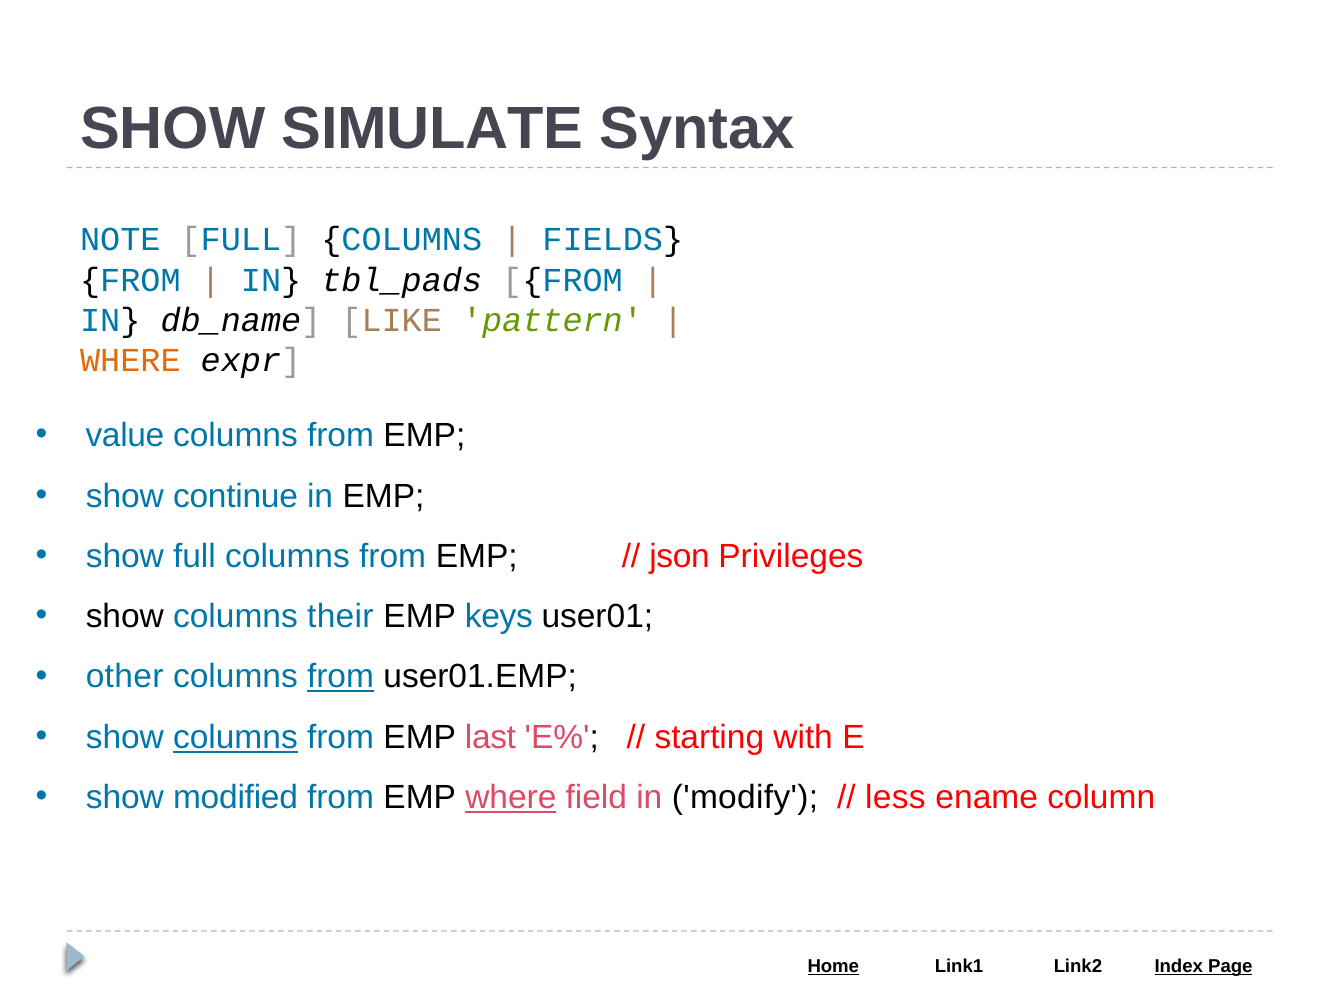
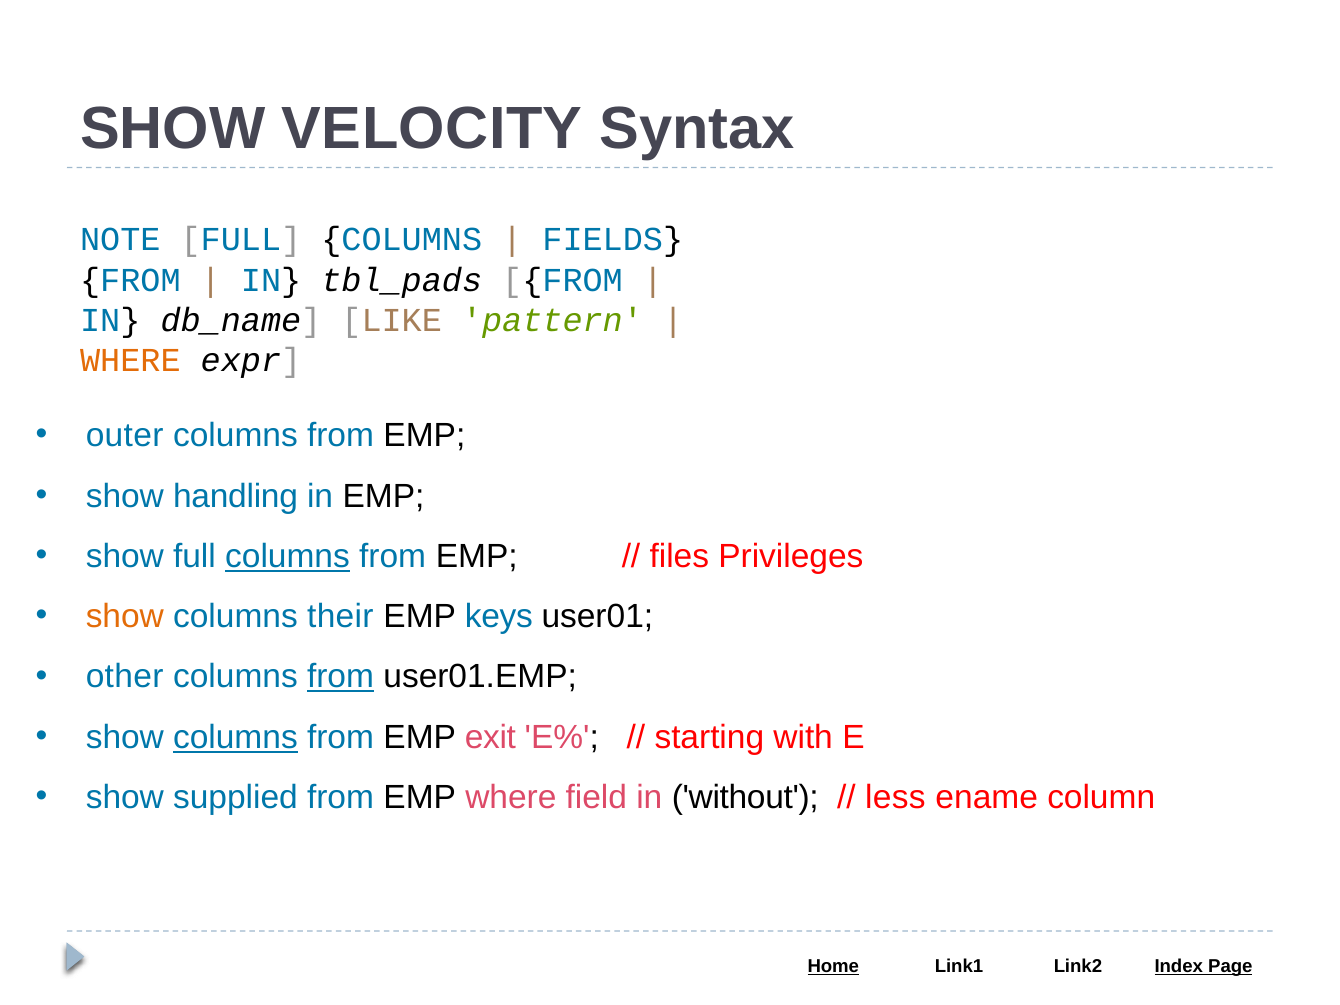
SIMULATE: SIMULATE -> VELOCITY (432, 128)
value: value -> outer (125, 436)
continue: continue -> handling (236, 496)
columns underline: none -> present (288, 556)
json: json -> files (679, 556)
show colour: black -> orange (125, 617)
last: last -> exit (490, 737)
modified: modified -> supplied (235, 798)
where underline: present -> none (511, 798)
modify: modify -> without (745, 798)
